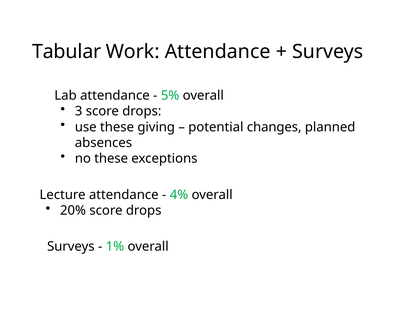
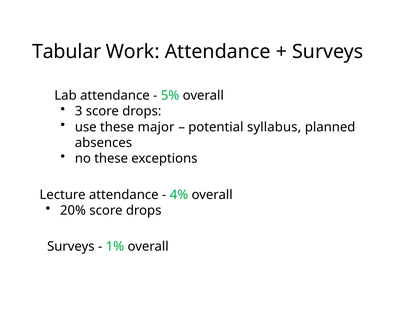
giving: giving -> major (156, 127)
changes: changes -> syllabus (274, 127)
